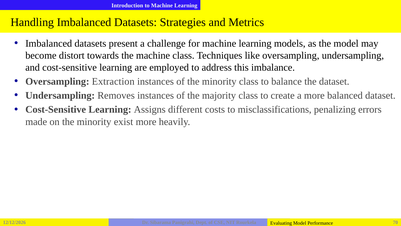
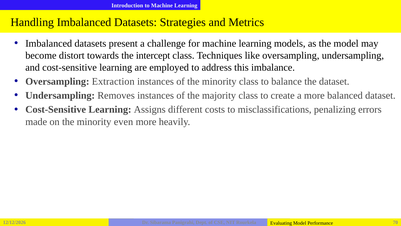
the machine: machine -> intercept (153, 55)
exist: exist -> even (124, 121)
